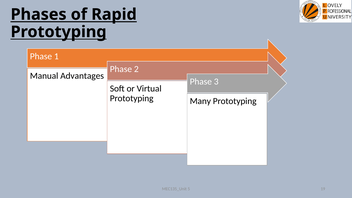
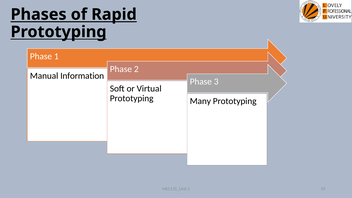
Advantages: Advantages -> Information (82, 76)
